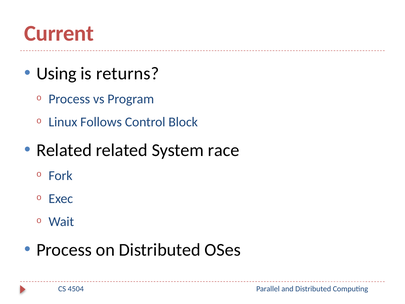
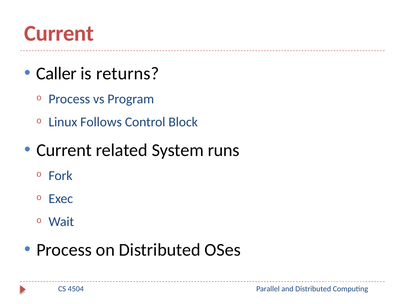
Using: Using -> Caller (56, 73)
Related: Related -> Current (64, 150)
race: race -> runs (224, 150)
